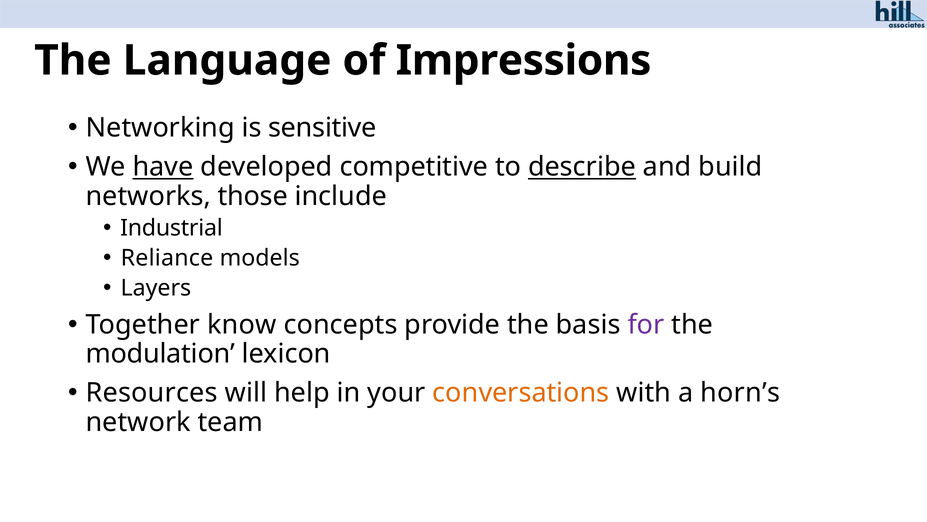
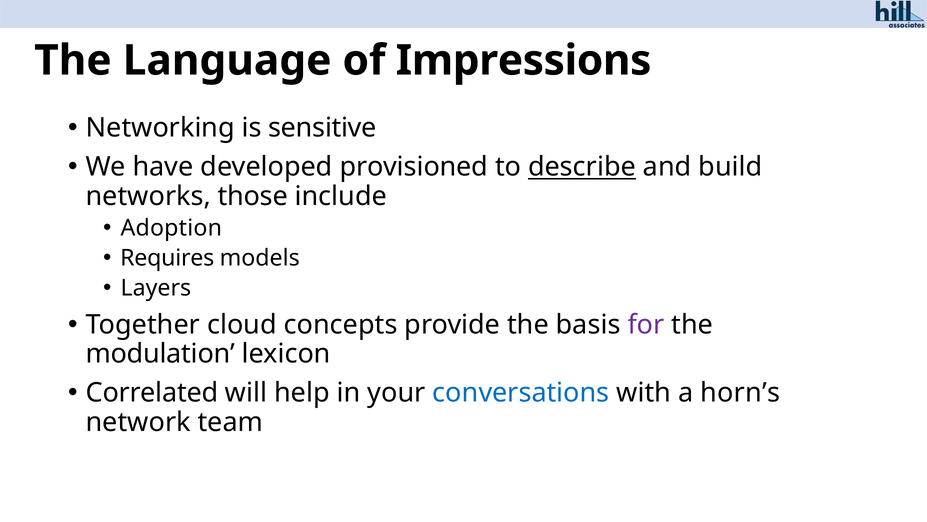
have underline: present -> none (163, 167)
competitive: competitive -> provisioned (414, 167)
Industrial: Industrial -> Adoption (171, 228)
Reliance: Reliance -> Requires (167, 258)
know: know -> cloud (242, 324)
Resources: Resources -> Correlated (152, 392)
conversations colour: orange -> blue (521, 392)
